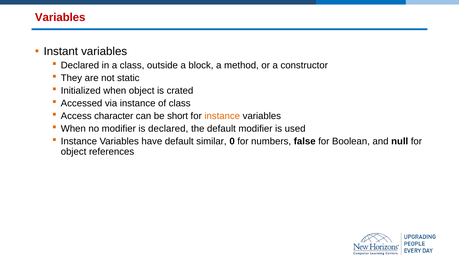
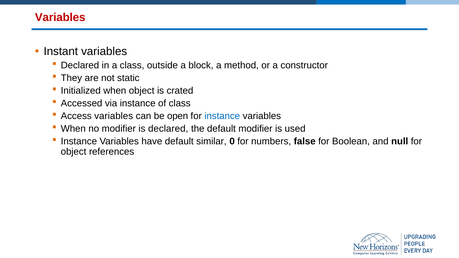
Access character: character -> variables (114, 116)
short: short -> open (178, 116)
instance colour: orange -> blue (222, 116)
